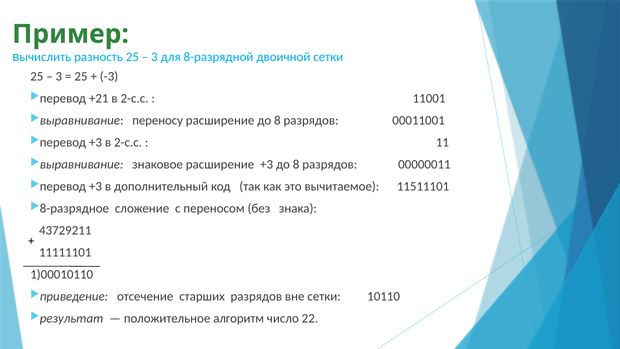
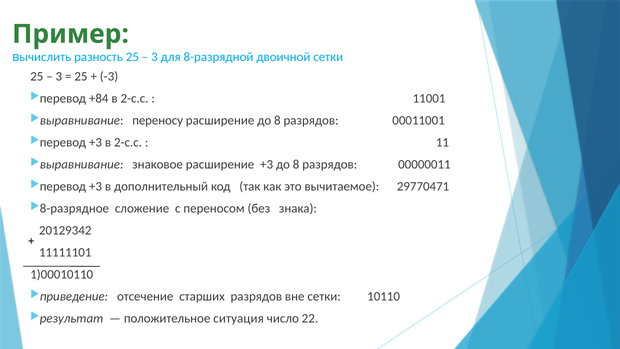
+21: +21 -> +84 (99, 98)
11511101: 11511101 -> 29770471 (423, 186)
43729211: 43729211 -> 20129342 (65, 230)
алгоритм: алгоритм -> ситуация (239, 318)
